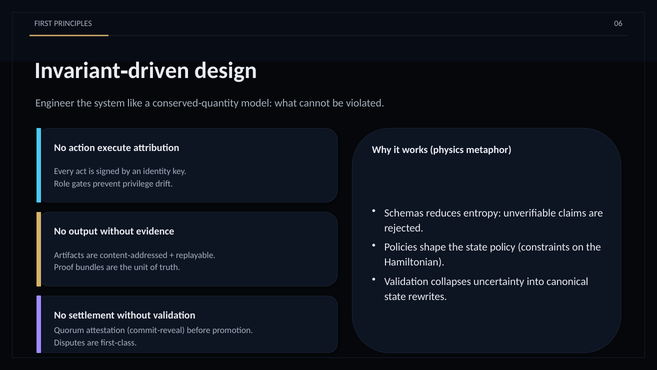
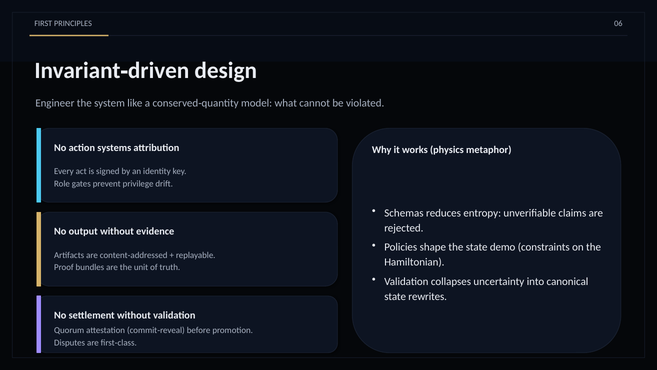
execute: execute -> systems (114, 148)
policy: policy -> demo (503, 247)
